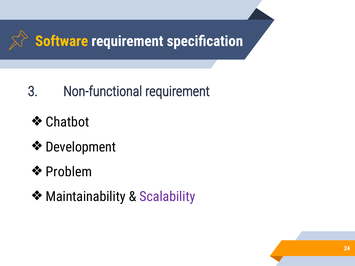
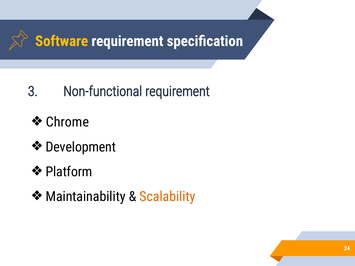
Chatbot: Chatbot -> Chrome (67, 122)
Problem: Problem -> Platform (69, 172)
Scalability colour: purple -> orange (167, 197)
